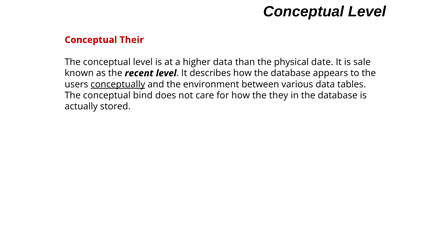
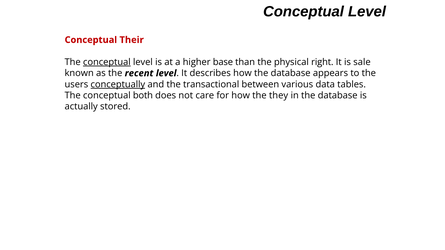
conceptual underline: none -> present (107, 62)
higher data: data -> base (223, 62)
date: date -> right (322, 62)
environment: environment -> transactional (211, 84)
bind: bind -> both (143, 96)
